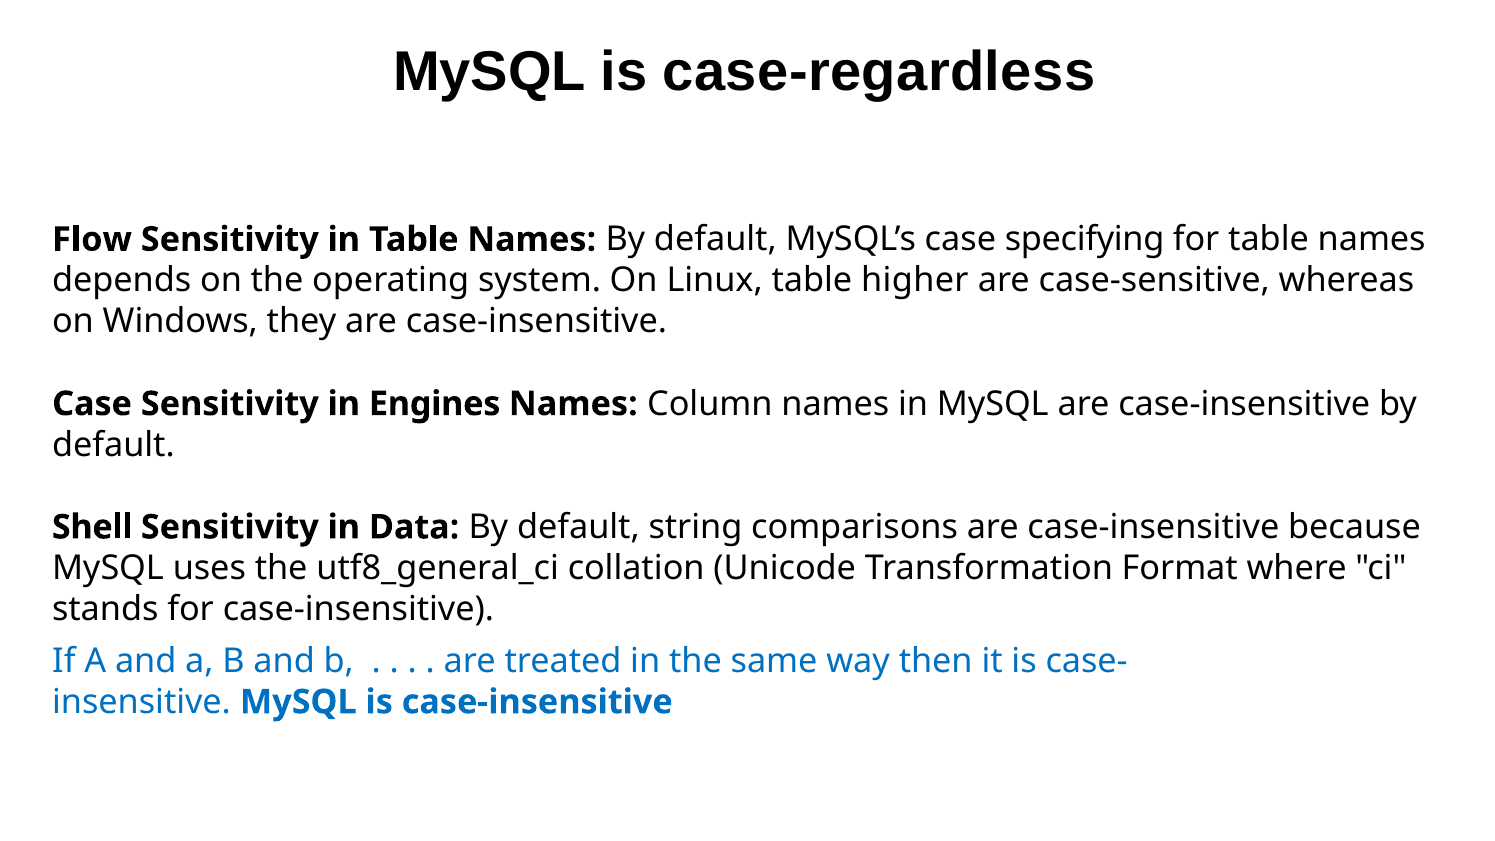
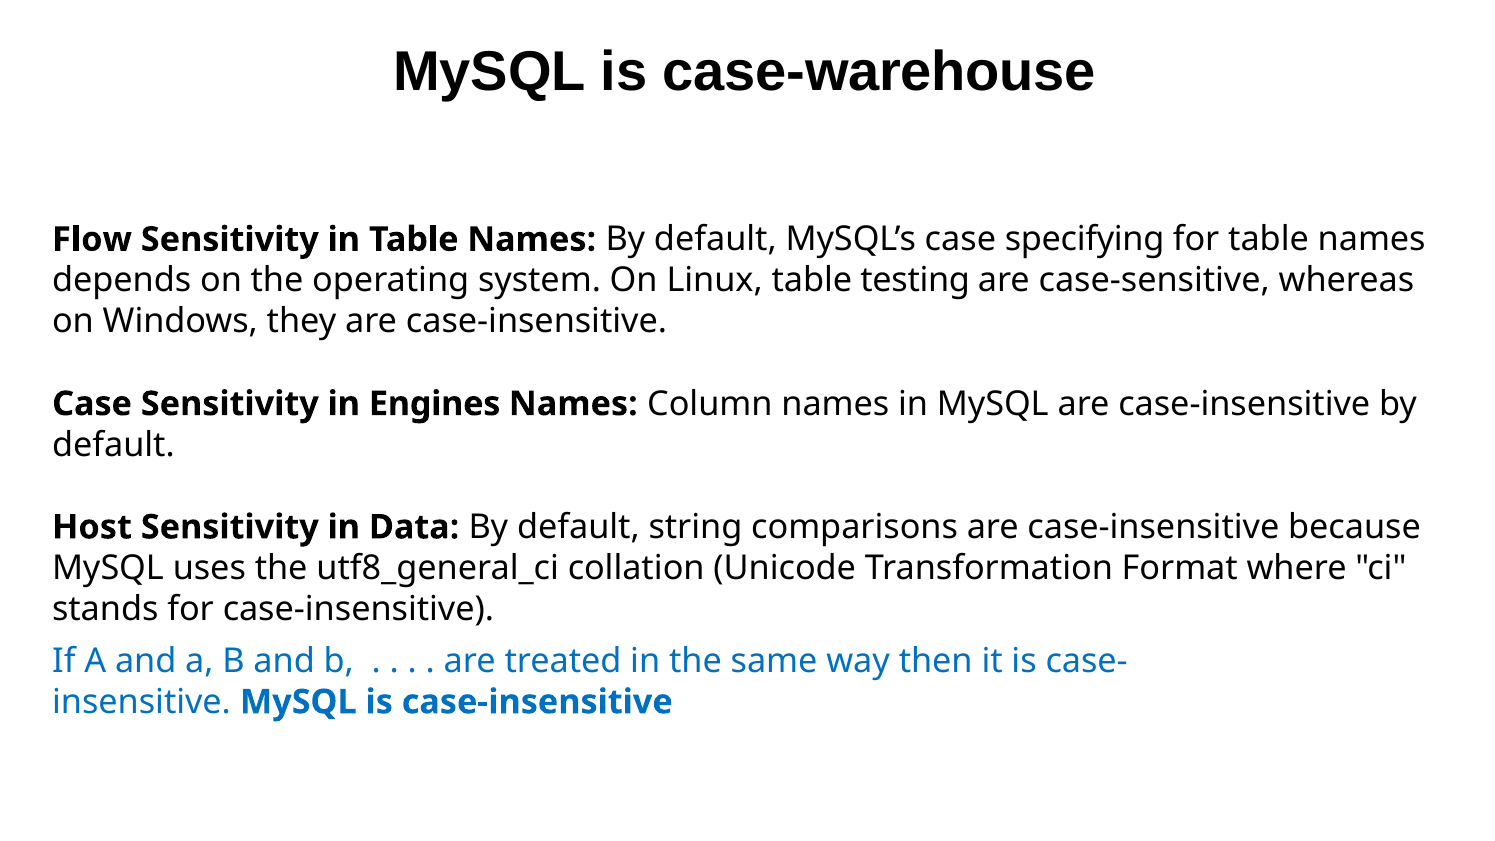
case-regardless: case-regardless -> case-warehouse (879, 72)
higher: higher -> testing (915, 281)
Shell: Shell -> Host (92, 527)
